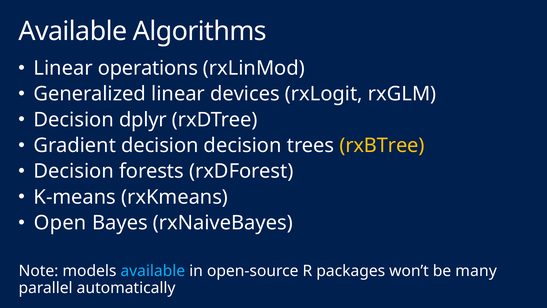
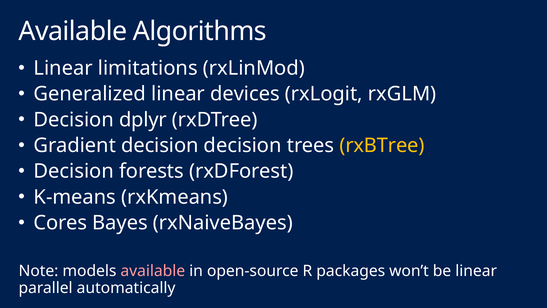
operations: operations -> limitations (148, 68)
Open: Open -> Cores (60, 223)
available colour: light blue -> pink (153, 271)
be many: many -> linear (476, 271)
